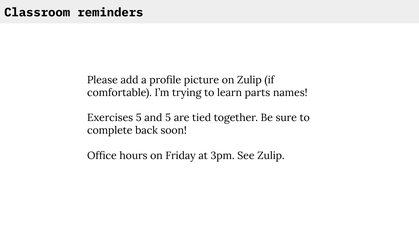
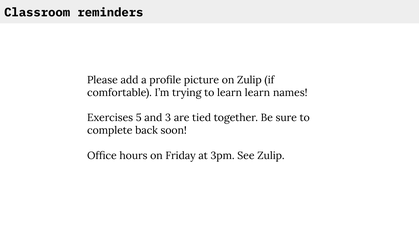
learn parts: parts -> learn (257, 93)
and 5: 5 -> 3 (168, 118)
